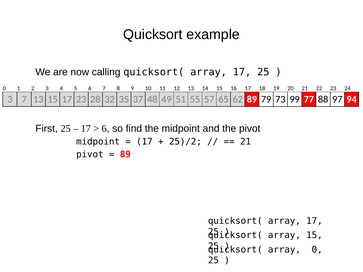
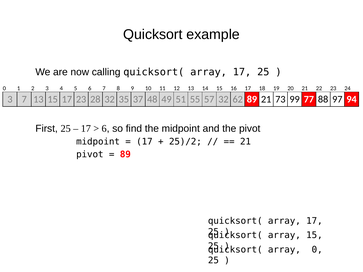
57 65: 65 -> 32 (223, 99)
89 79: 79 -> 21 (266, 99)
